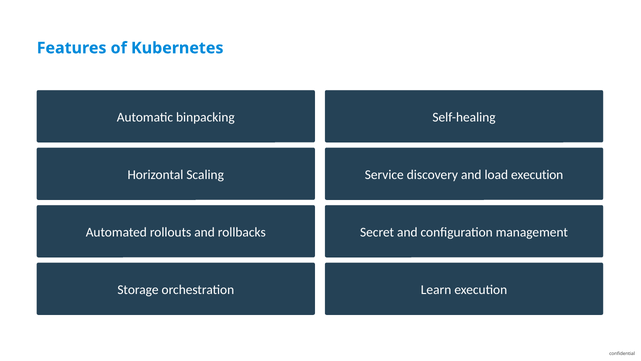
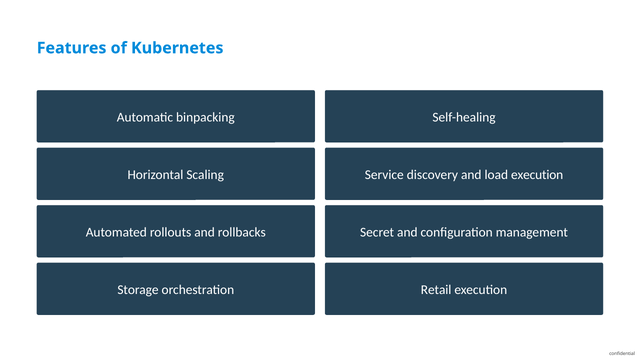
Learn: Learn -> Retail (436, 289)
